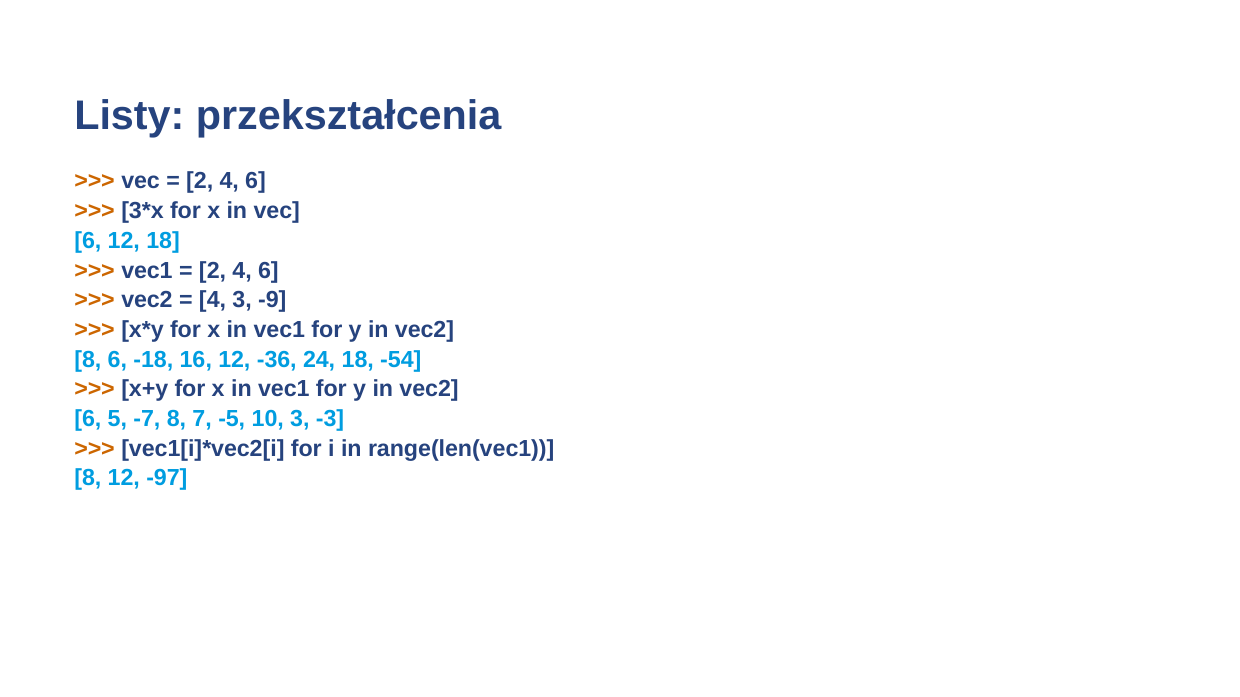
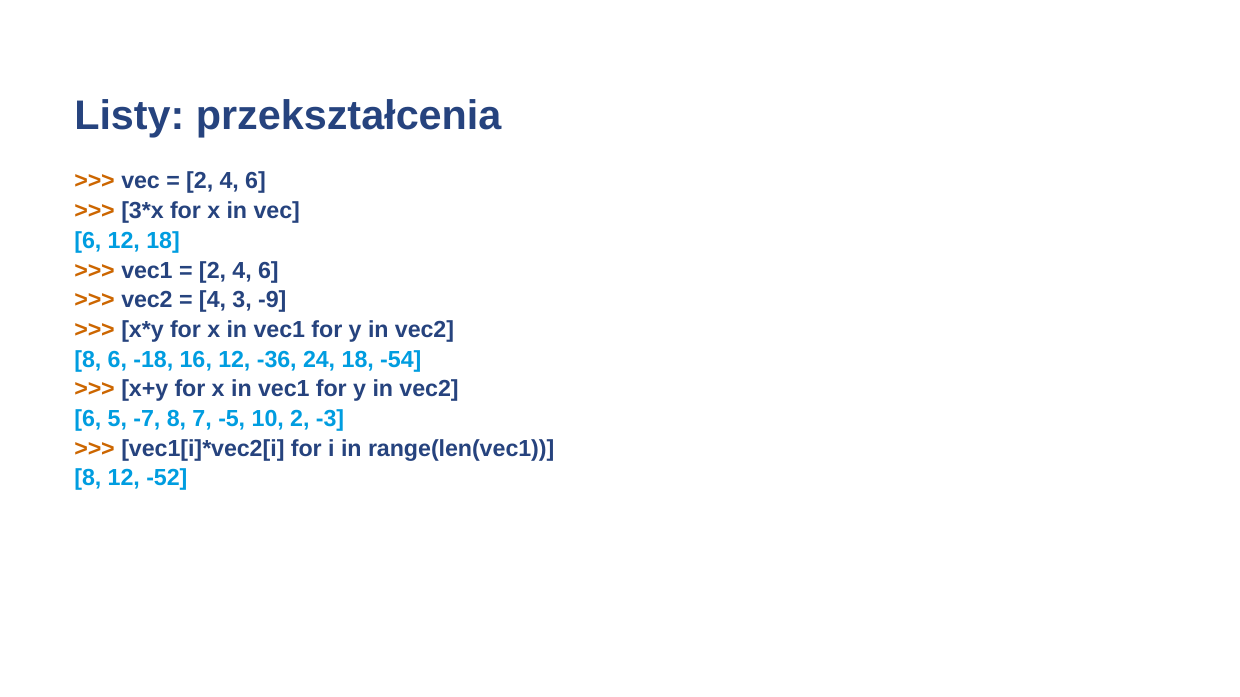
10 3: 3 -> 2 (300, 419)
-97: -97 -> -52 (167, 479)
